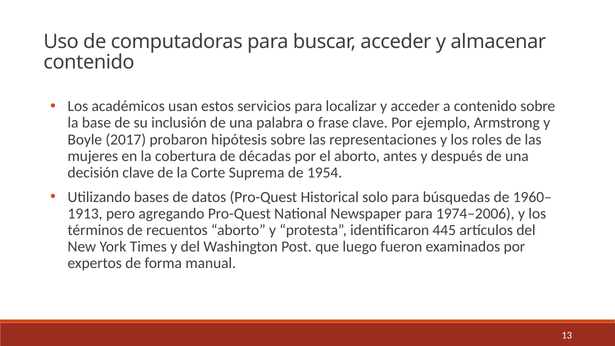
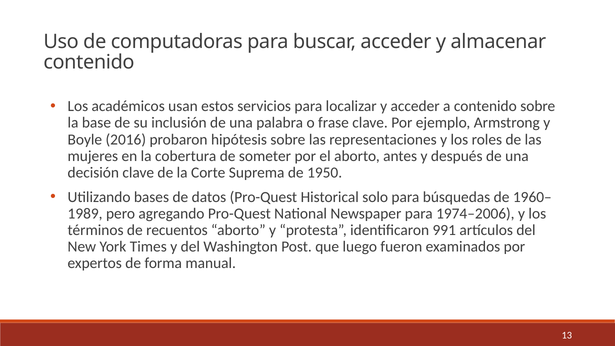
2017: 2017 -> 2016 (126, 139)
décadas: décadas -> someter (265, 156)
1954: 1954 -> 1950 (325, 173)
1913: 1913 -> 1989 (85, 213)
445: 445 -> 991 (444, 230)
